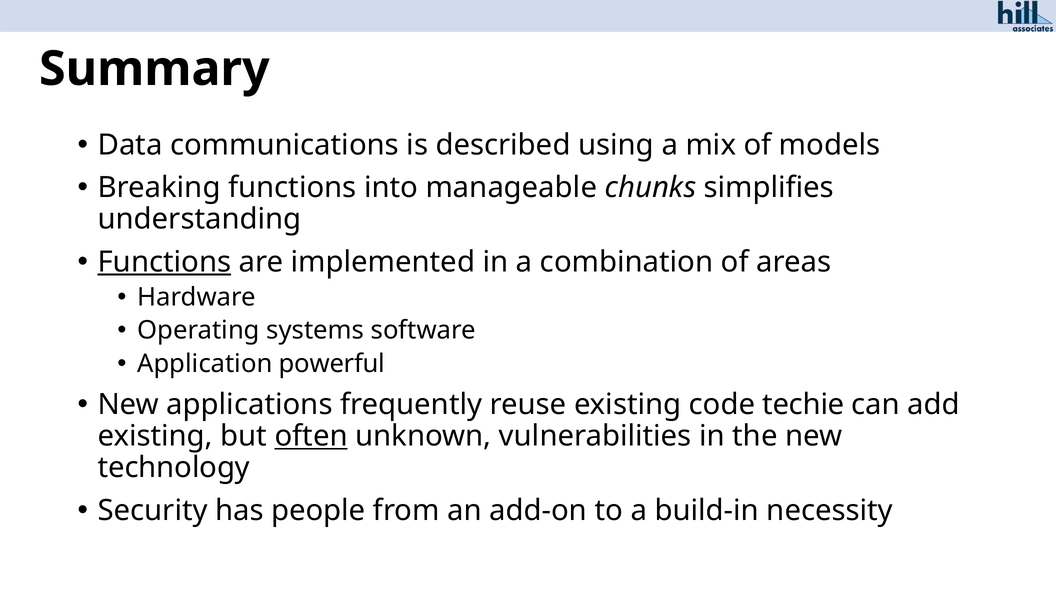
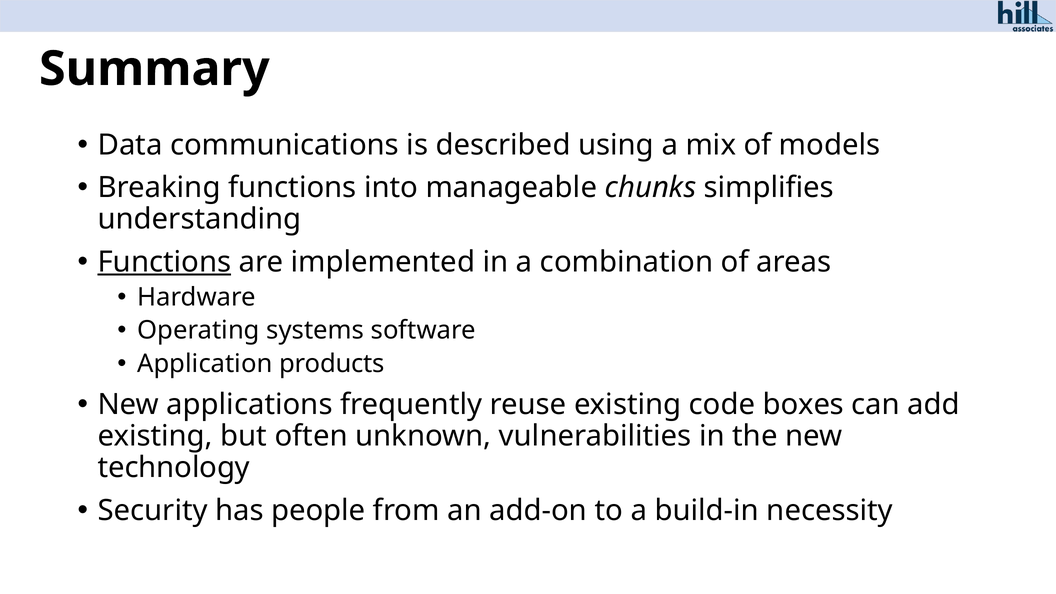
powerful: powerful -> products (332, 364)
techie: techie -> boxes (803, 404)
often underline: present -> none (311, 436)
